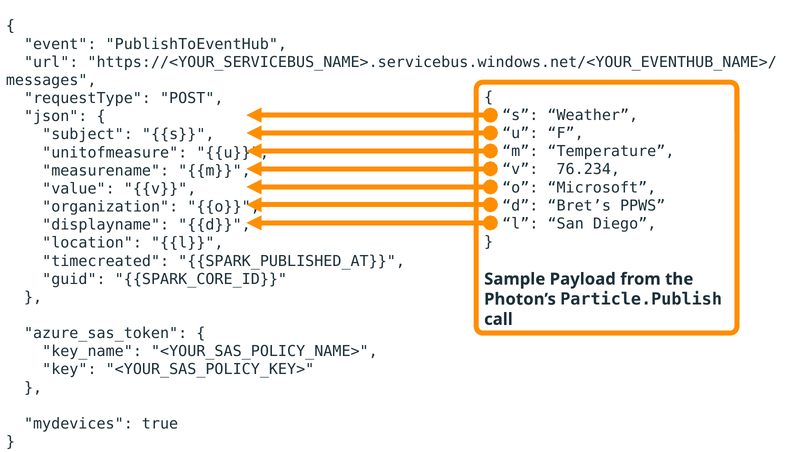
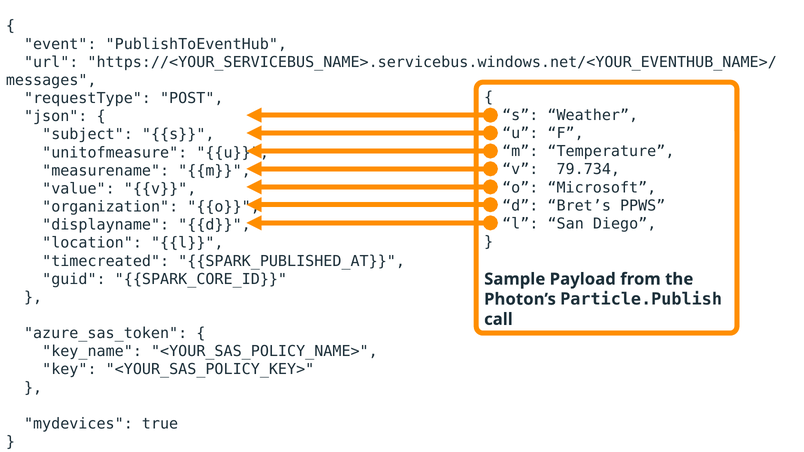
76.234: 76.234 -> 79.734 (588, 170)
